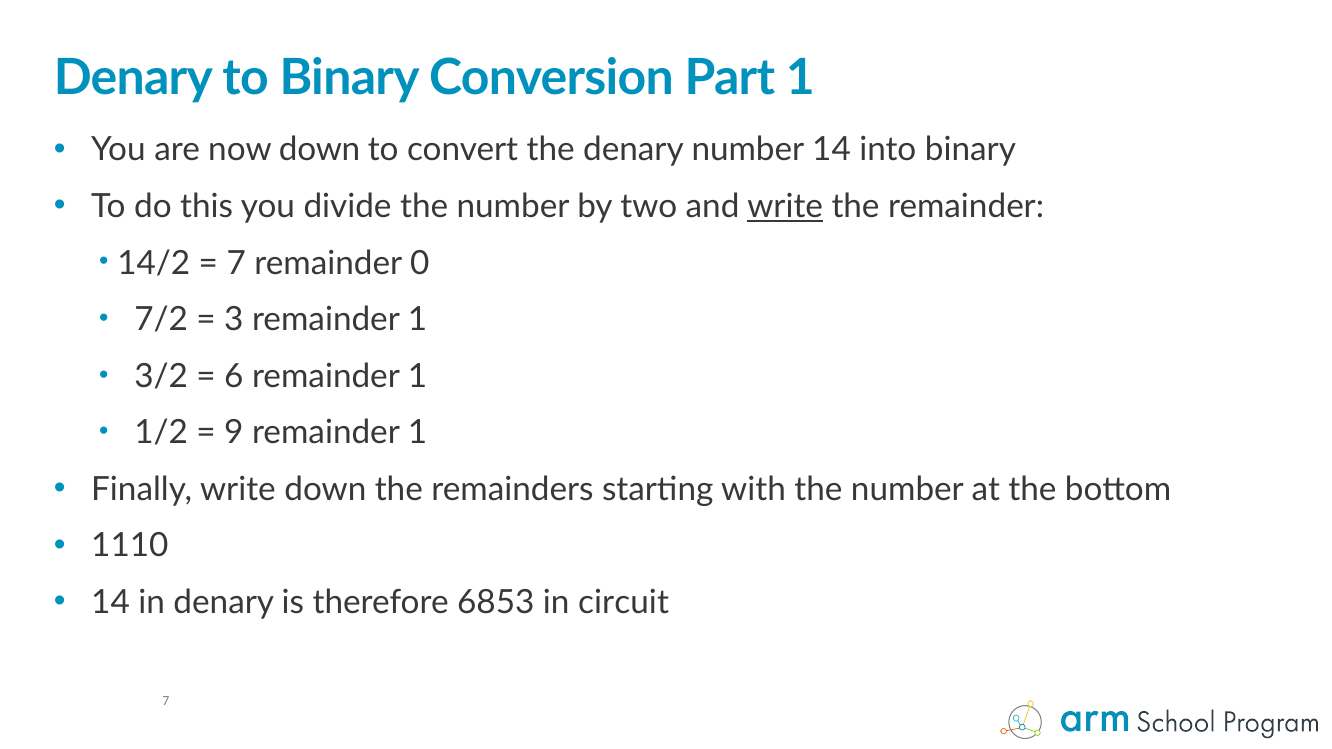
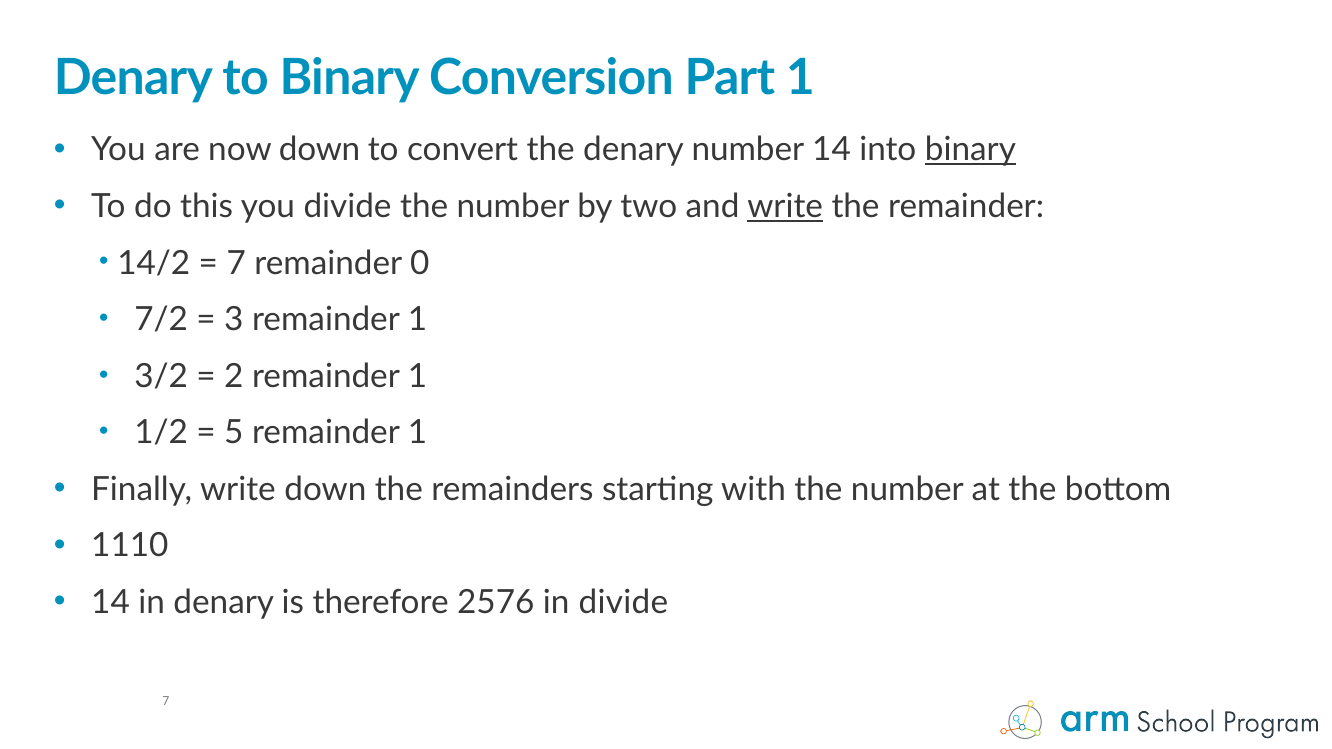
binary underline: none -> present (970, 150)
6: 6 -> 2 (234, 376)
9: 9 -> 5 (234, 433)
6853: 6853 -> 2576 (496, 603)
in circuit: circuit -> divide (623, 603)
